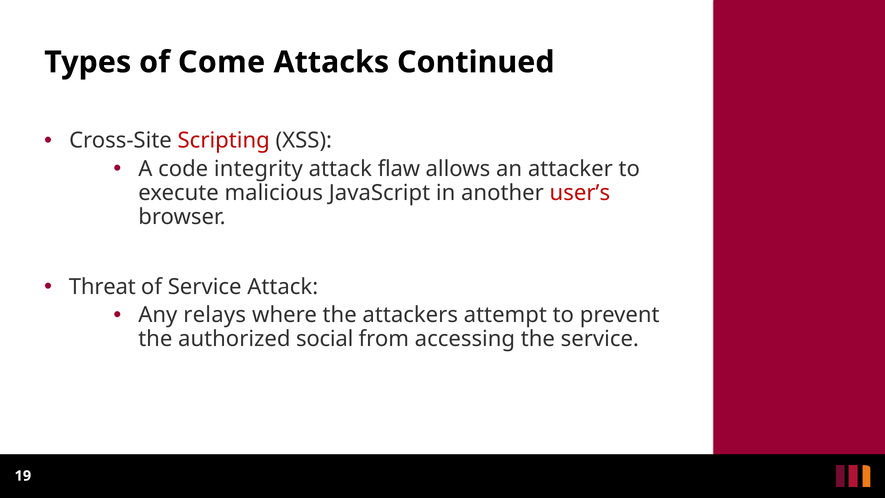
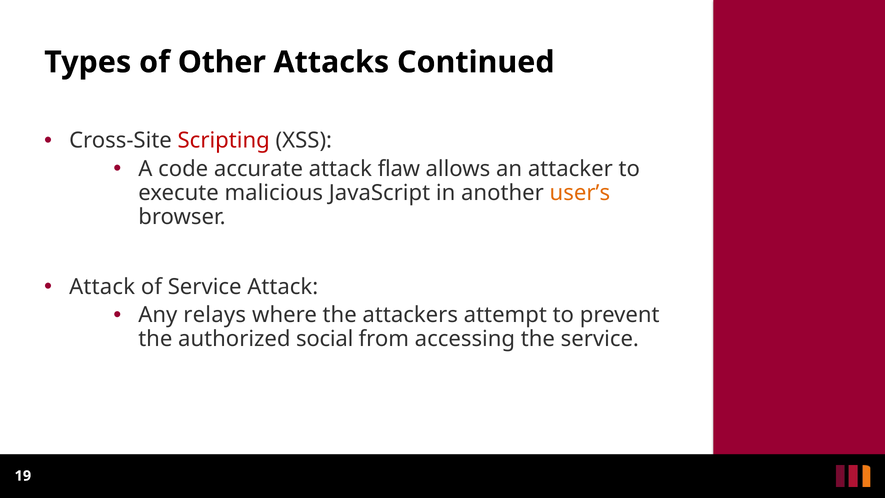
Come: Come -> Other (222, 62)
integrity: integrity -> accurate (258, 169)
user’s colour: red -> orange (580, 193)
Threat: Threat -> Attack (102, 287)
